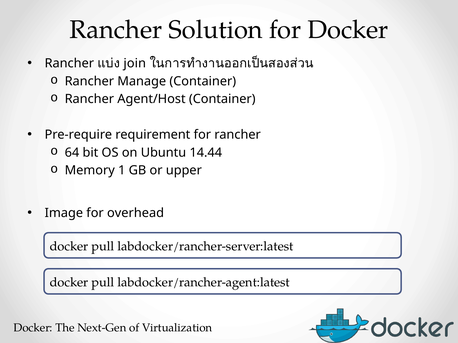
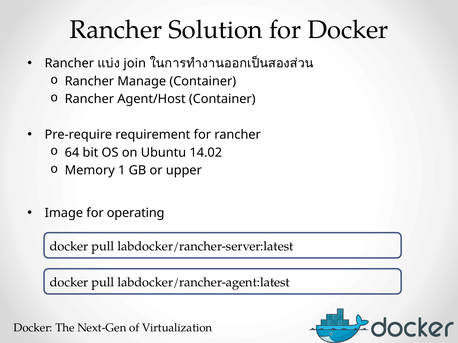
14.44: 14.44 -> 14.02 (206, 153)
overhead: overhead -> operating (136, 213)
